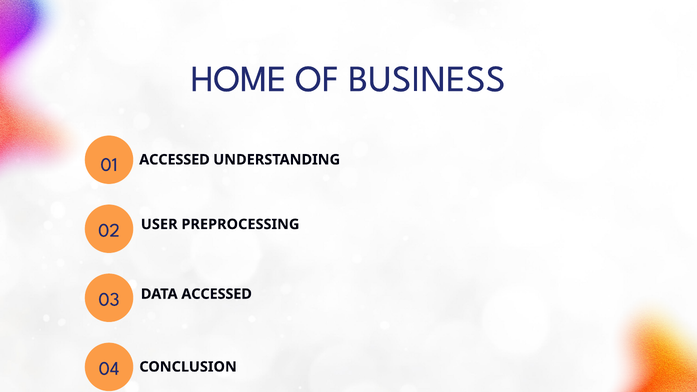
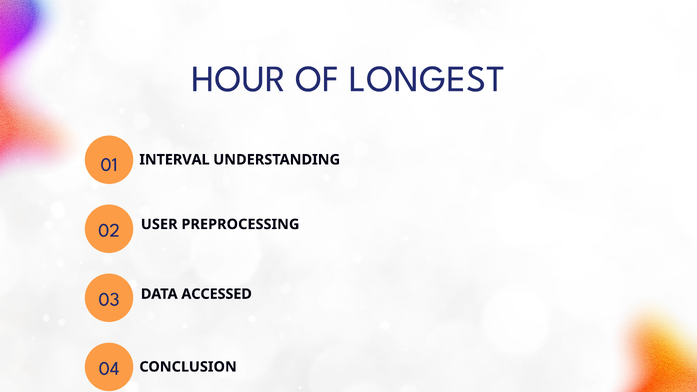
HOME: HOME -> HOUR (238, 79)
BUSINESS: BUSINESS -> LONGEST (427, 79)
ACCESSED: ACCESSED -> INTERVAL (174, 160)
